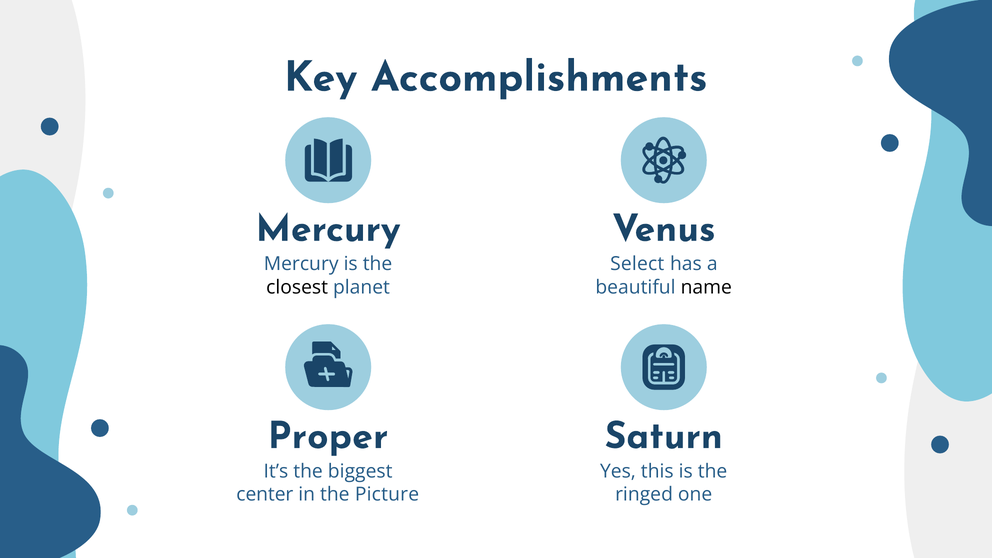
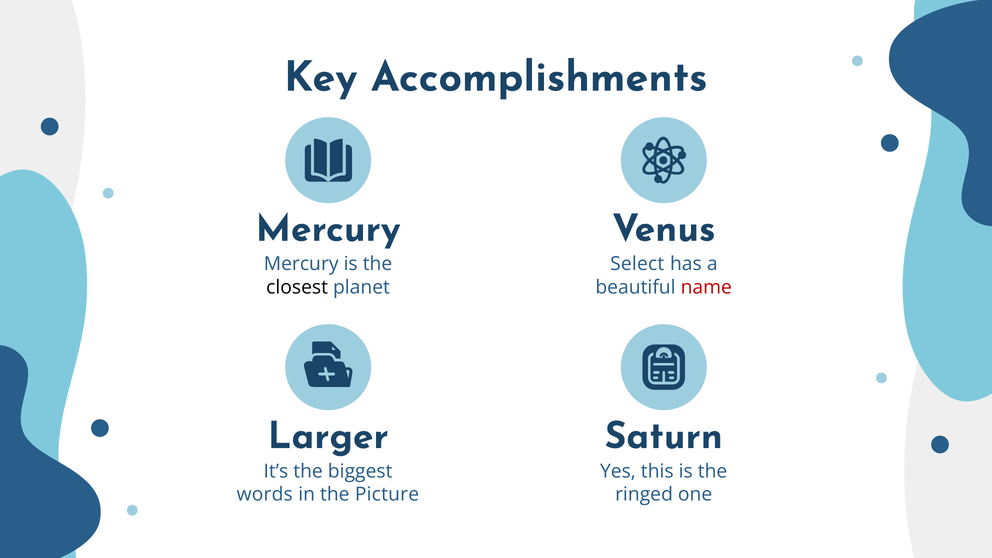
name colour: black -> red (706, 287)
Proper: Proper -> Larger (328, 436)
center: center -> words (265, 494)
